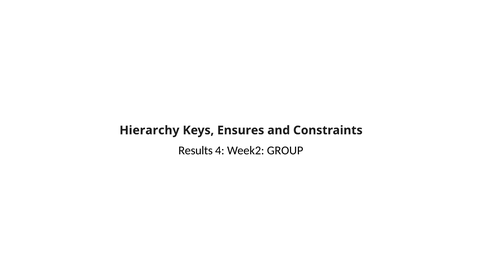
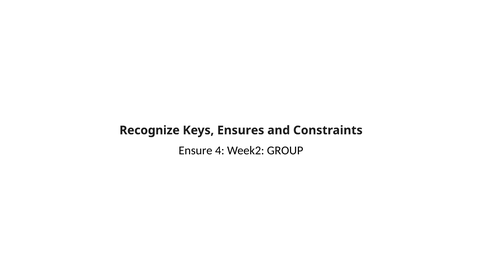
Hierarchy: Hierarchy -> Recognize (150, 130)
Results: Results -> Ensure (195, 151)
